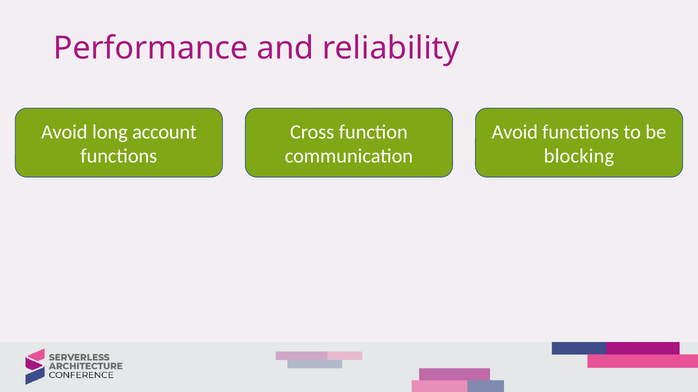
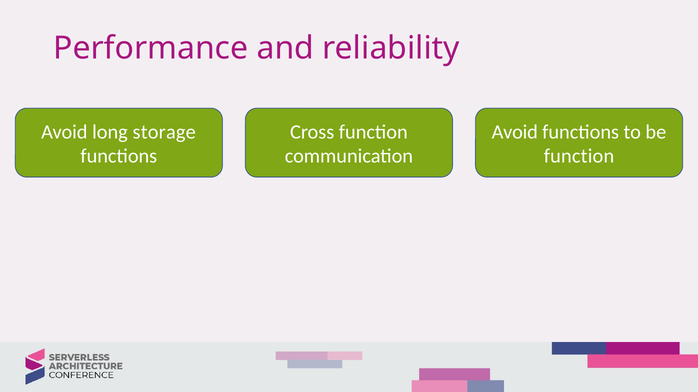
account: account -> storage (164, 132)
blocking: blocking -> function (579, 156)
